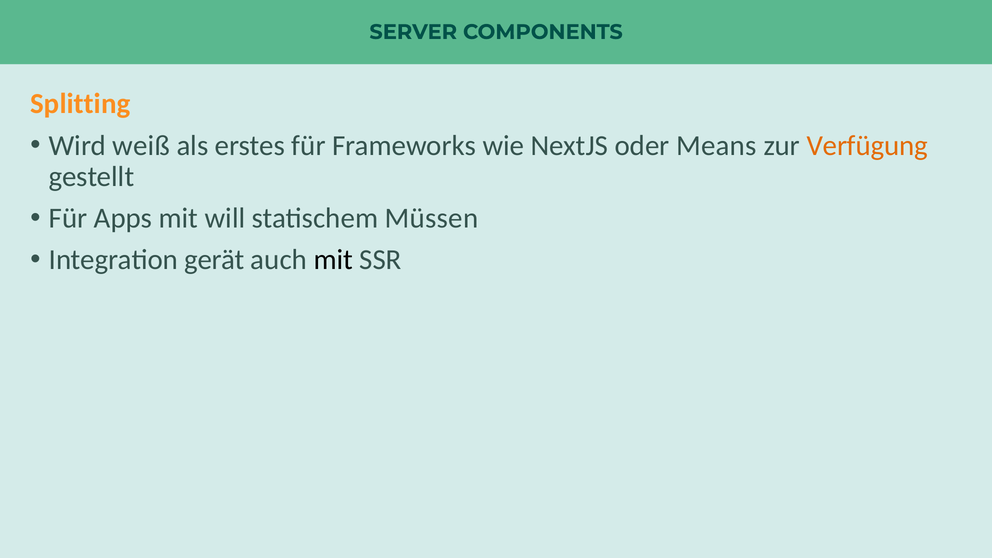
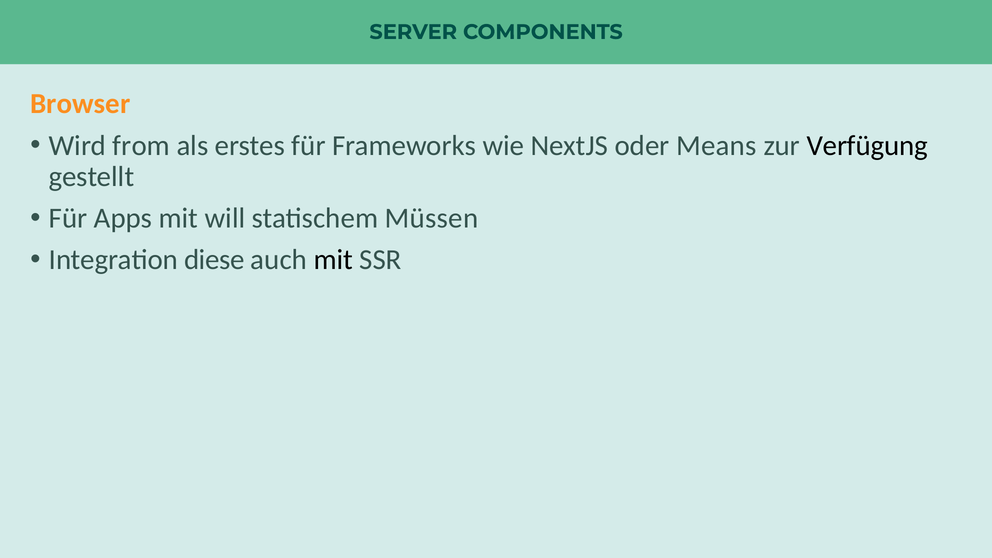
Splitting: Splitting -> Browser (80, 104)
weiß: weiß -> from (141, 145)
Verfügung colour: orange -> black (867, 145)
gerät: gerät -> diese (214, 260)
